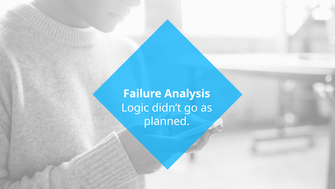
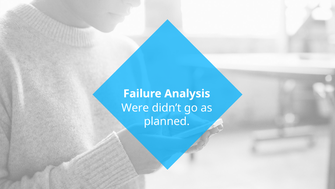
Logic: Logic -> Were (135, 108)
